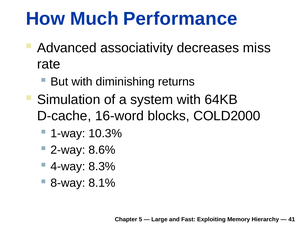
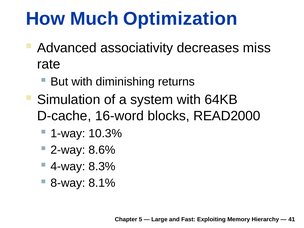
Performance: Performance -> Optimization (180, 19)
COLD2000: COLD2000 -> READ2000 (227, 116)
